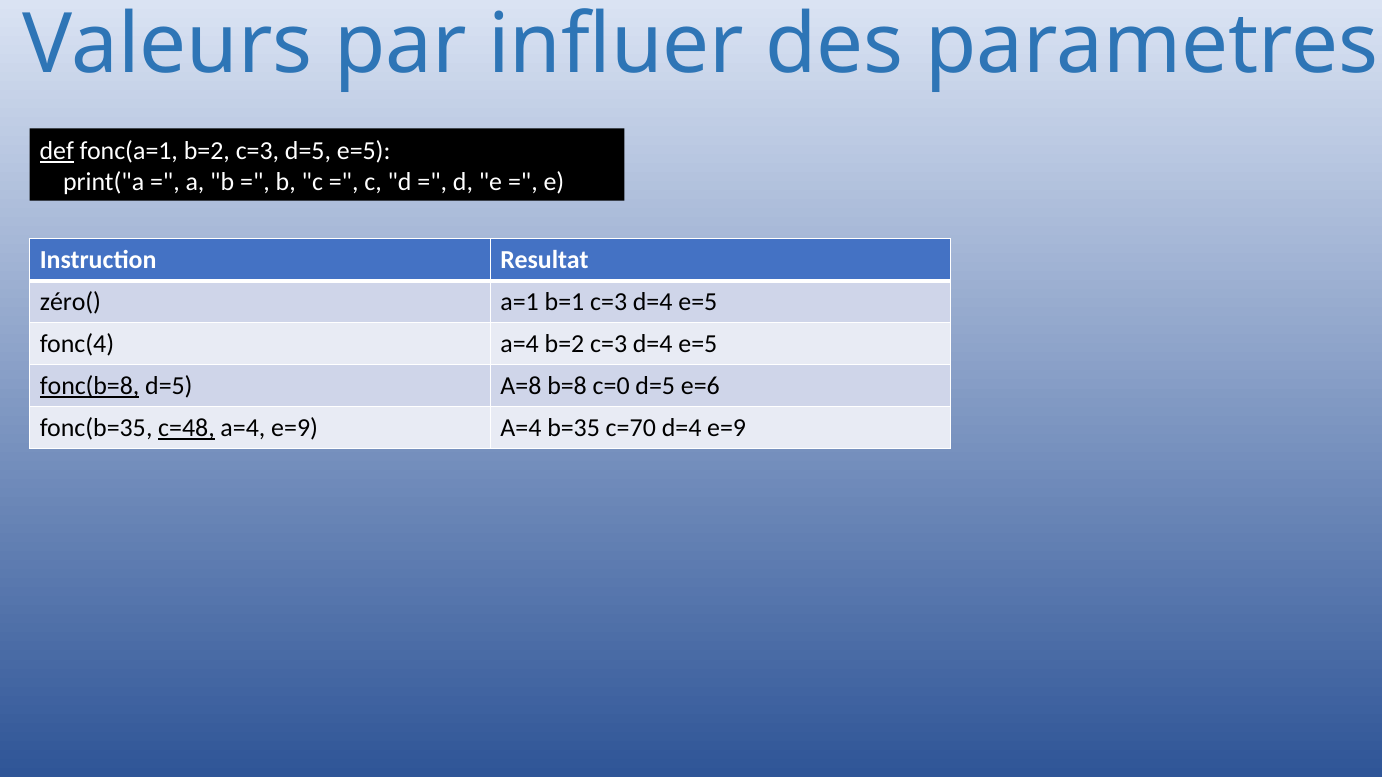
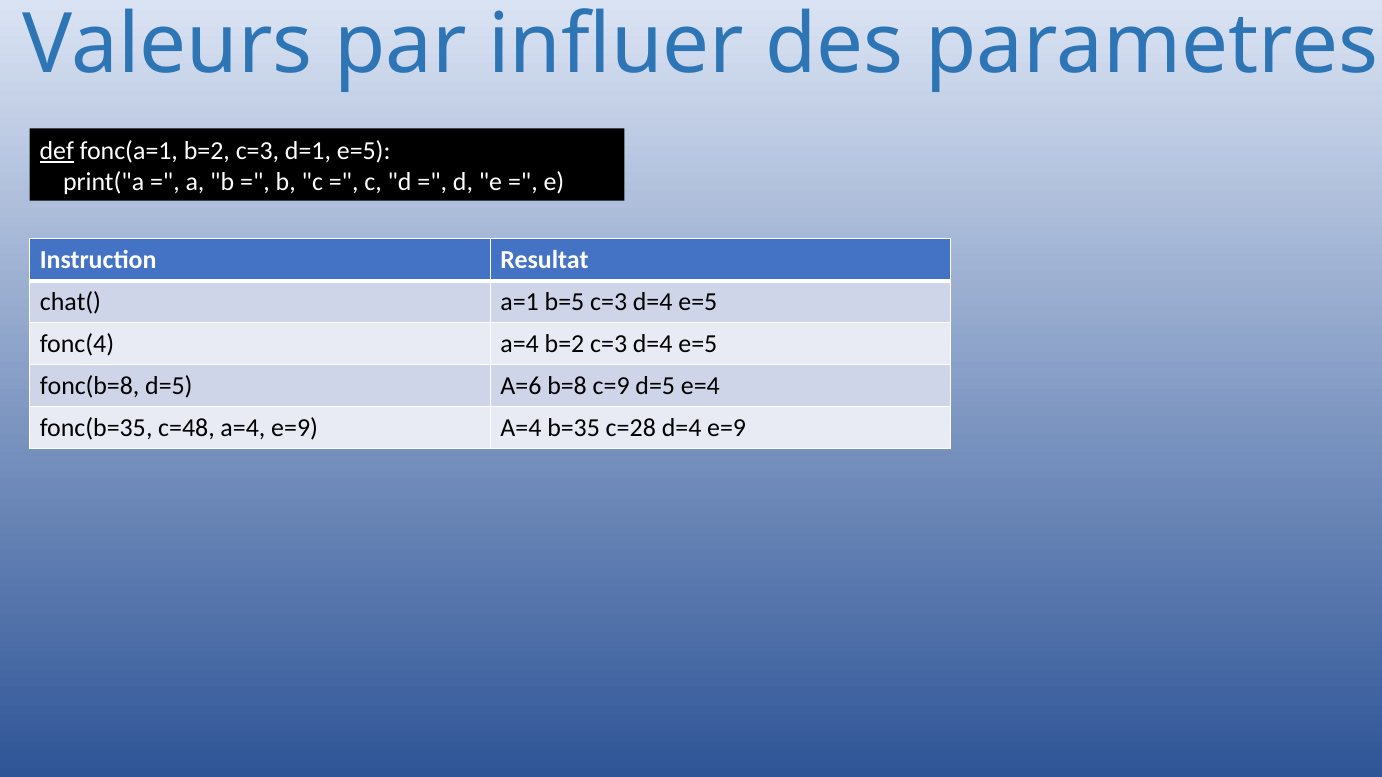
c=3 d=5: d=5 -> d=1 (308, 151)
zéro(: zéro( -> chat( (70, 302)
b=1: b=1 -> b=5 (564, 302)
fonc(b=8 underline: present -> none (90, 386)
A=8: A=8 -> A=6 (521, 386)
c=0: c=0 -> c=9 (611, 386)
e=6: e=6 -> e=4 (700, 386)
c=48 underline: present -> none (186, 428)
c=70: c=70 -> c=28 (631, 428)
